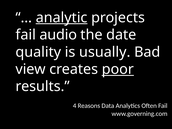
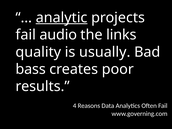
date: date -> links (121, 35)
view: view -> bass (31, 69)
poor underline: present -> none (118, 69)
